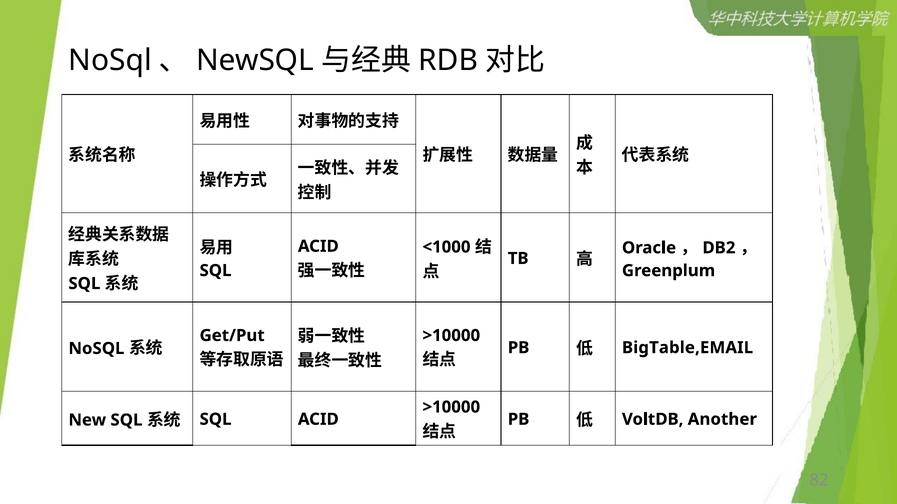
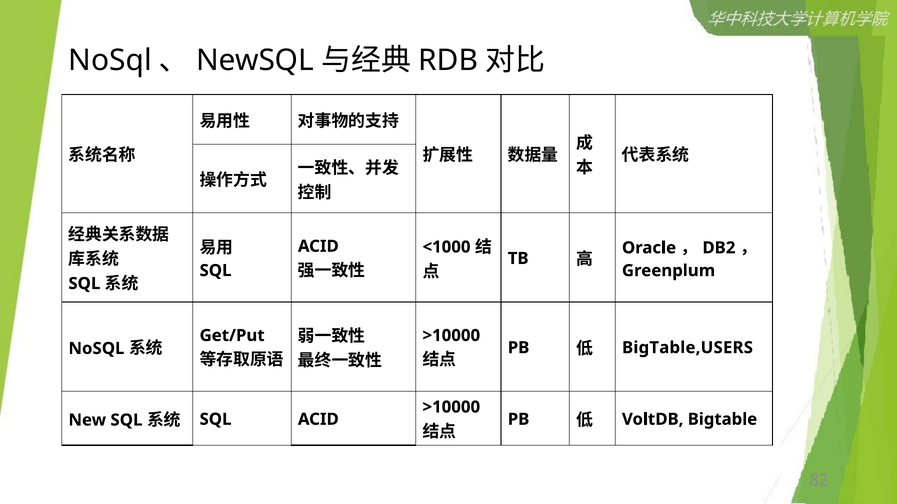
BigTable,EMAIL: BigTable,EMAIL -> BigTable,USERS (688, 348)
Another: Another -> Bigtable (722, 420)
